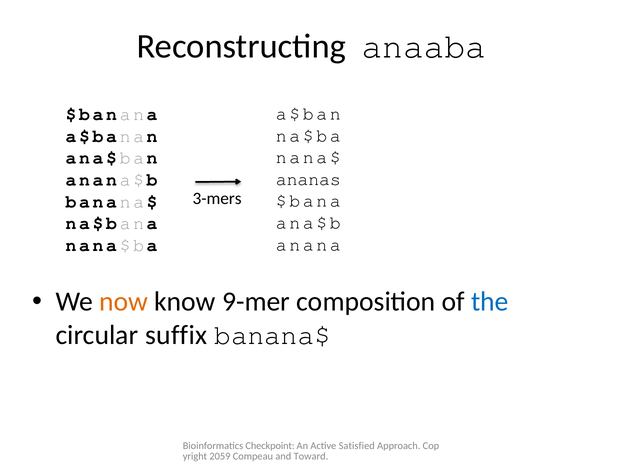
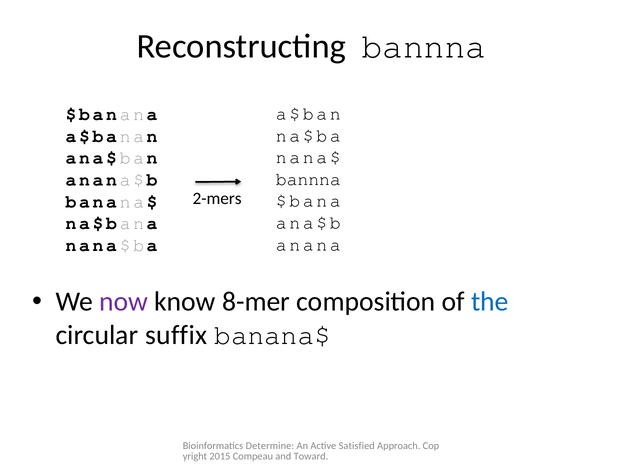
Reconstructing anaaba: anaaba -> bannna (424, 47)
ananas: ananas -> bannna (308, 179)
3-mers: 3-mers -> 2-mers (217, 199)
now colour: orange -> purple (124, 302)
9-mer: 9-mer -> 8-mer (256, 302)
Checkpoint: Checkpoint -> Determine (270, 446)
2059: 2059 -> 2015 (220, 456)
